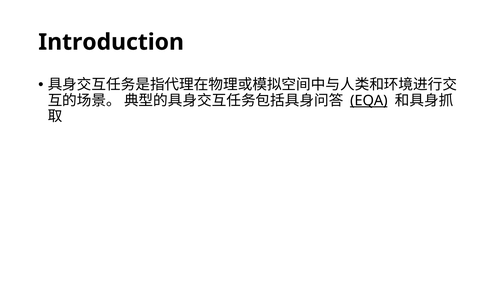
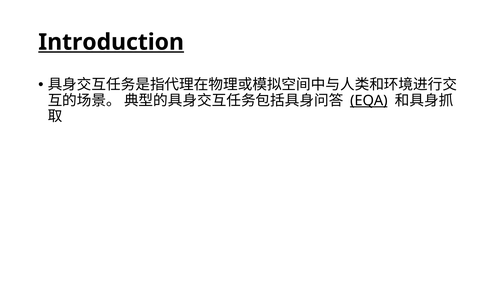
Introduction underline: none -> present (111, 42)
